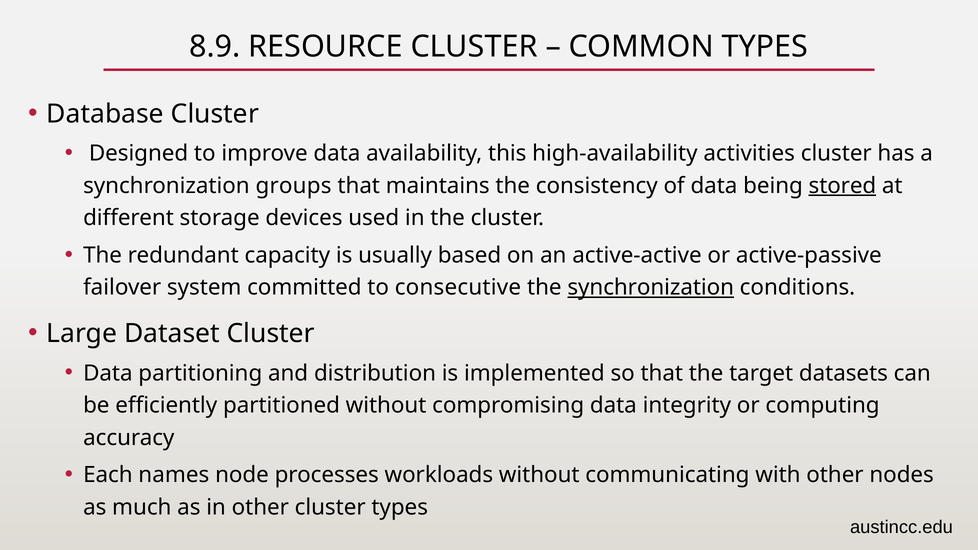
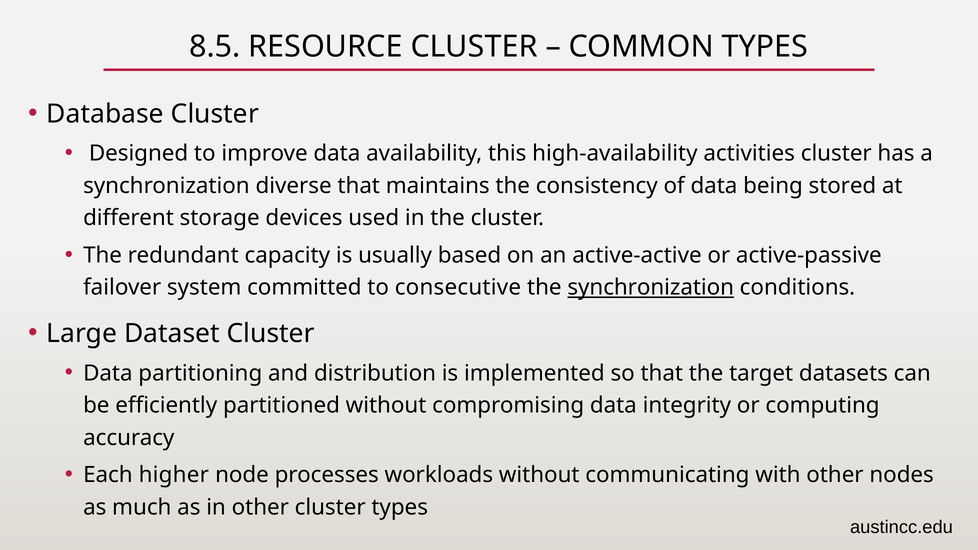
8.9: 8.9 -> 8.5 (215, 47)
groups: groups -> diverse (294, 186)
stored underline: present -> none (842, 186)
names: names -> higher (174, 475)
